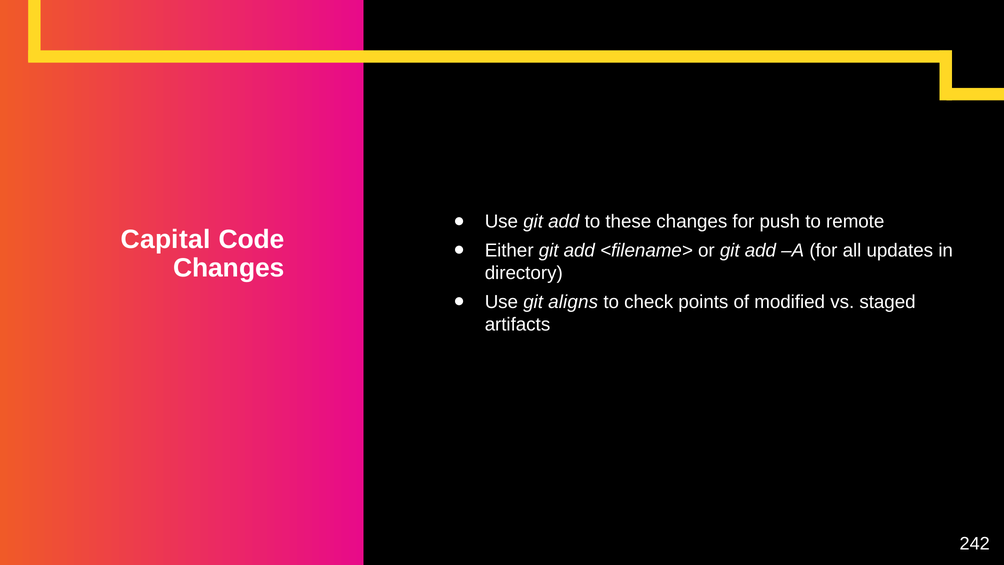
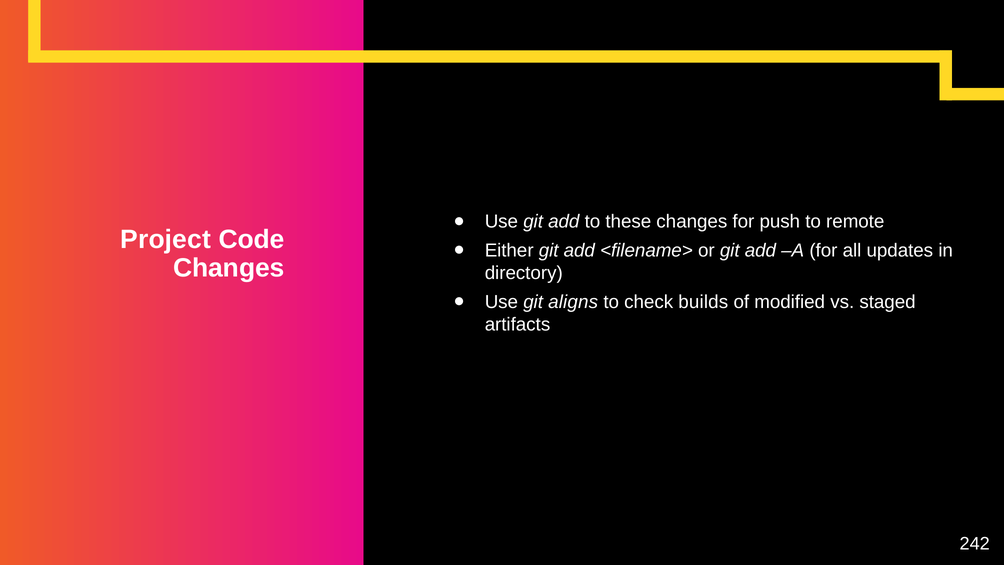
Capital: Capital -> Project (166, 239)
points: points -> builds (703, 302)
